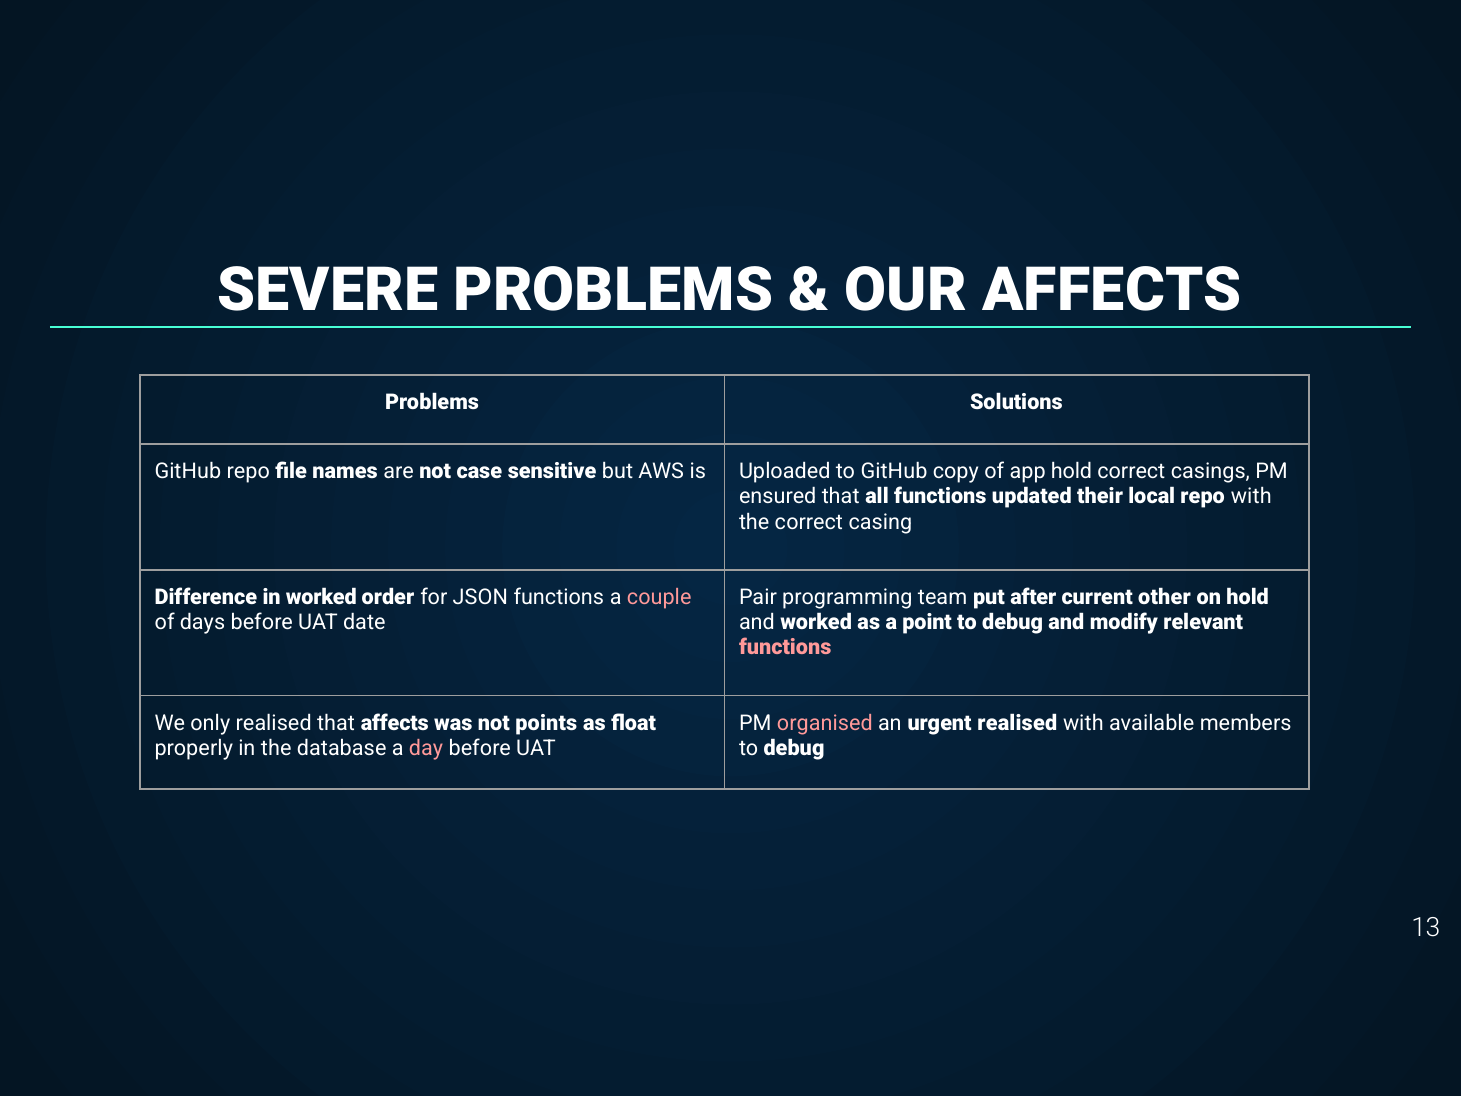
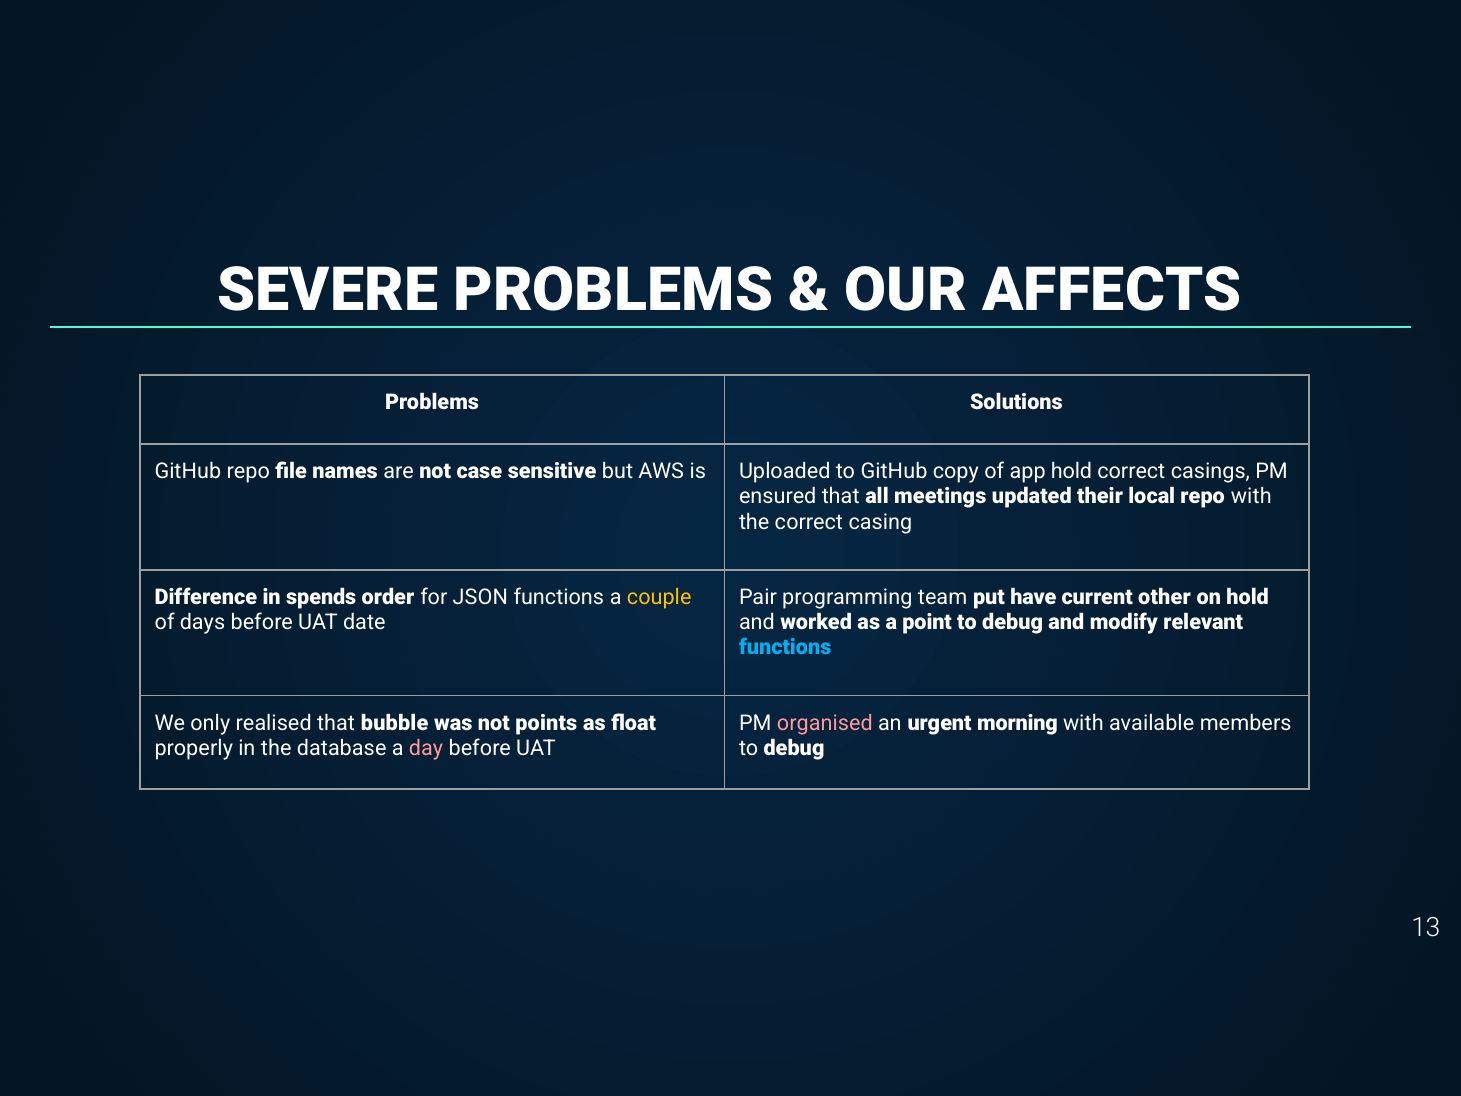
all functions: functions -> meetings (940, 497)
after: after -> have (1033, 597)
in worked: worked -> spends (321, 597)
couple colour: pink -> yellow (659, 597)
functions colour: pink -> light blue (785, 648)
that affects: affects -> bubble (395, 723)
urgent realised: realised -> morning (1017, 723)
